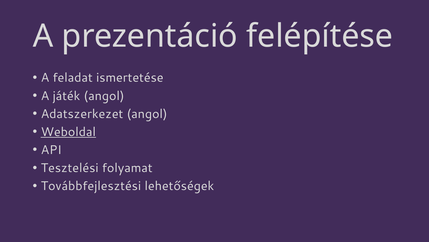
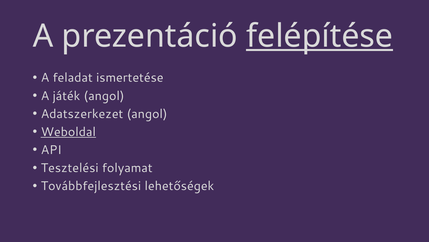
felépítése underline: none -> present (320, 36)
